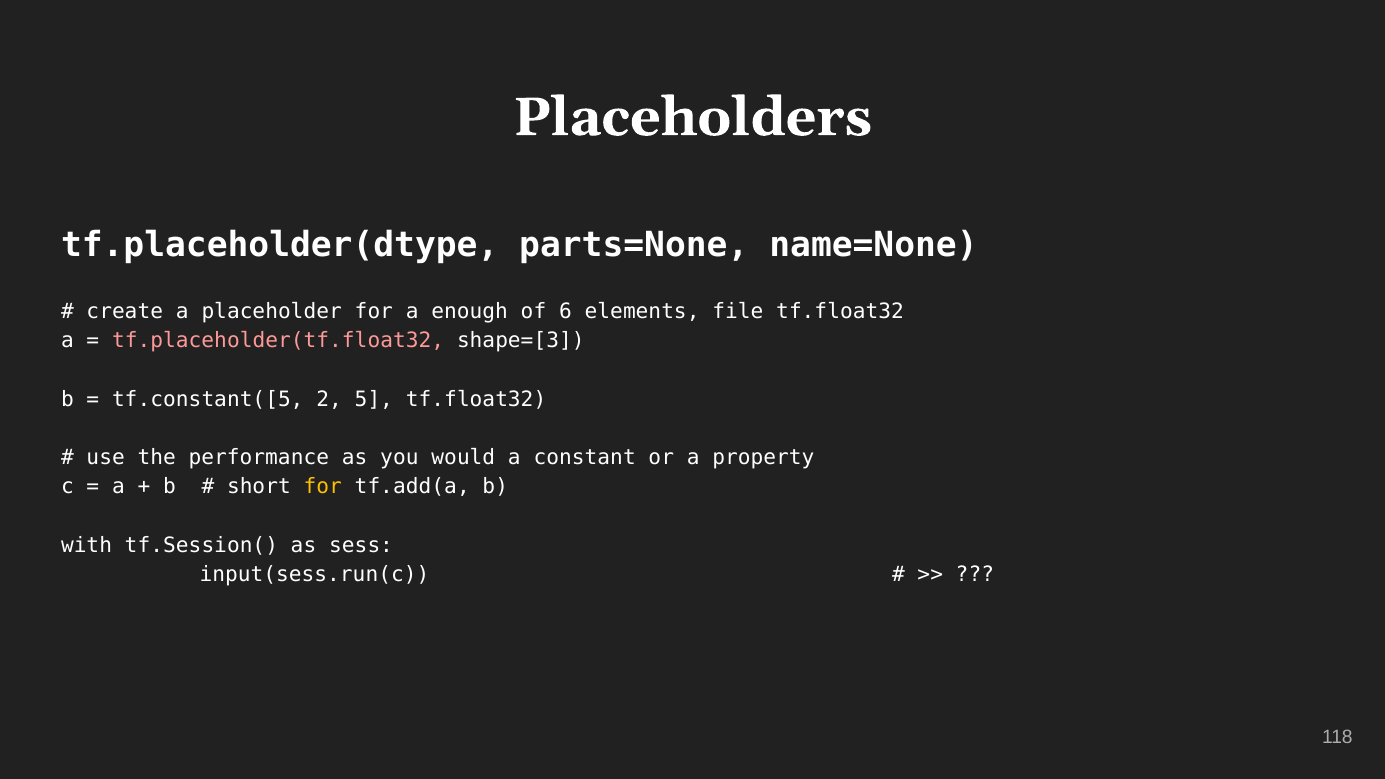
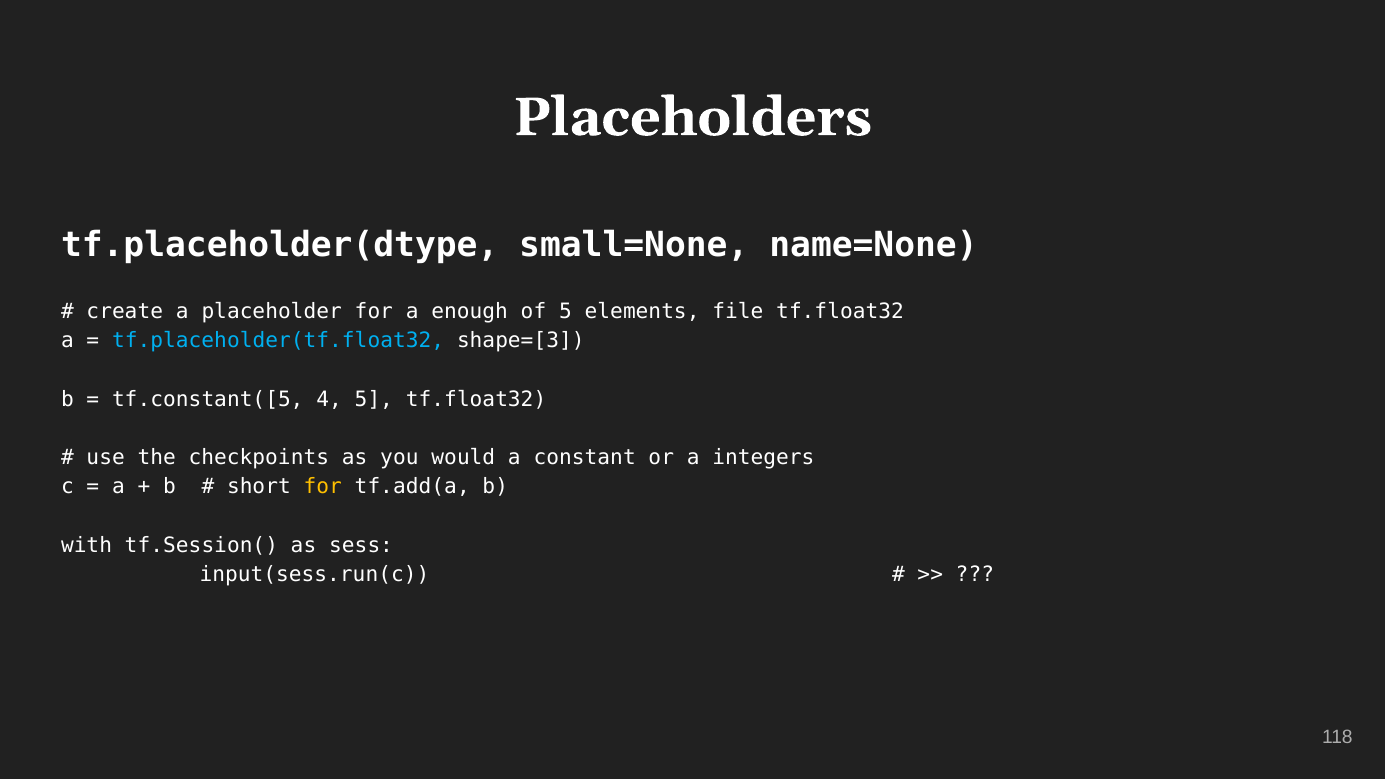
parts=None: parts=None -> small=None (634, 245)
of 6: 6 -> 5 (566, 312)
tf.placeholder(tf.float32 colour: pink -> light blue (278, 341)
2: 2 -> 4 (329, 399)
performance: performance -> checkpoints (259, 458)
property: property -> integers (763, 458)
